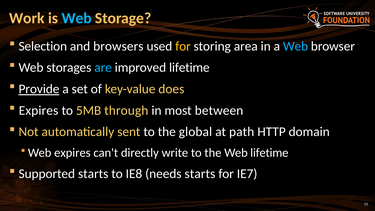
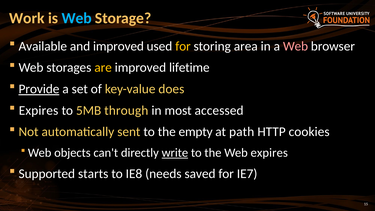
Selection: Selection -> Available (43, 46)
and browsers: browsers -> improved (118, 46)
Web colour: light blue -> pink (295, 46)
are colour: light blue -> yellow (103, 68)
between: between -> accessed (219, 110)
global: global -> empty (196, 132)
domain: domain -> cookies (309, 132)
Web expires: expires -> objects (72, 153)
write underline: none -> present (175, 153)
Web lifetime: lifetime -> expires (269, 153)
needs starts: starts -> saved (200, 174)
